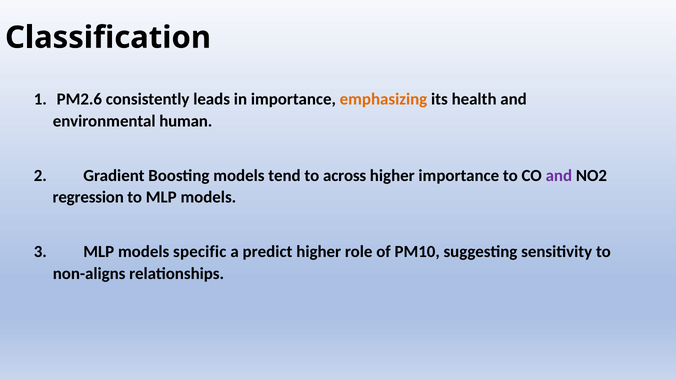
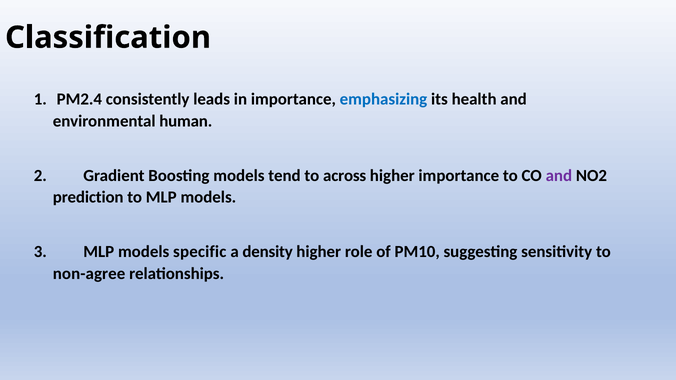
PM2.6: PM2.6 -> PM2.4 (79, 99)
emphasizing colour: orange -> blue (383, 99)
regression: regression -> prediction (88, 197)
predict: predict -> density (268, 252)
non-aligns: non-aligns -> non-agree (89, 274)
